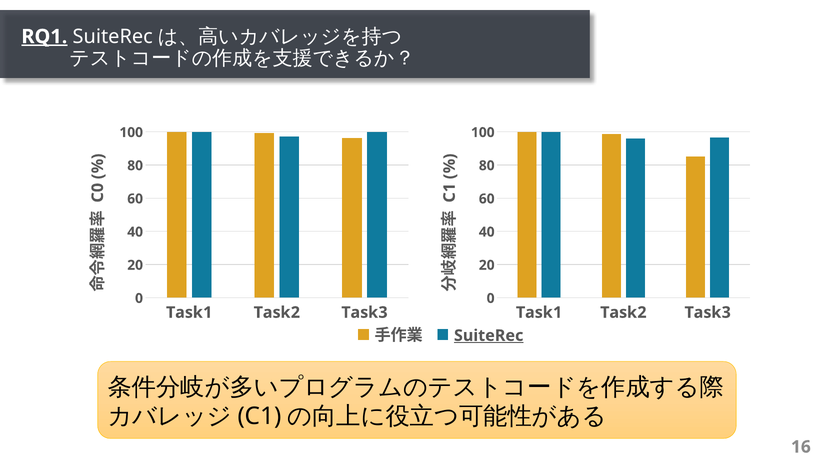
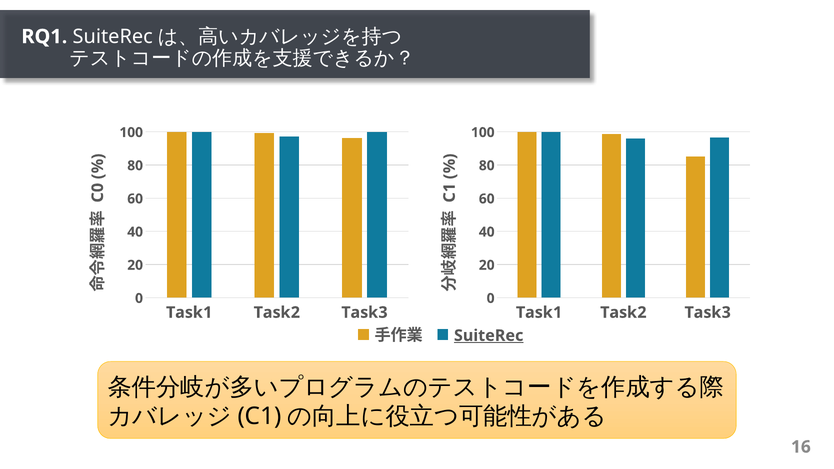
RQ1 underline: present -> none (44, 37)
